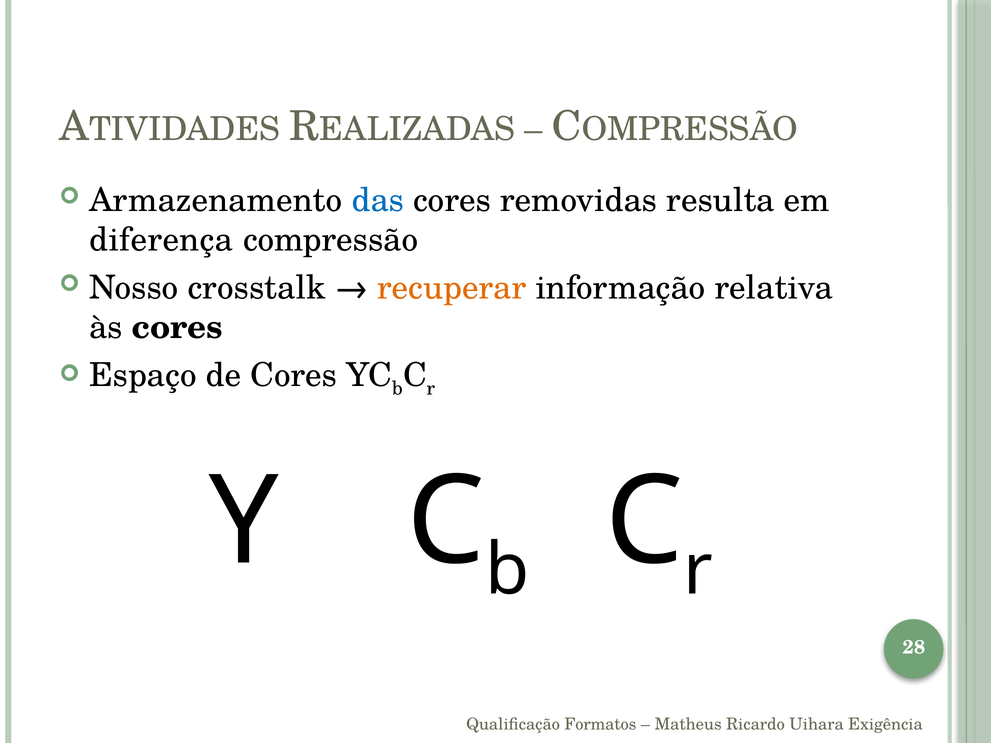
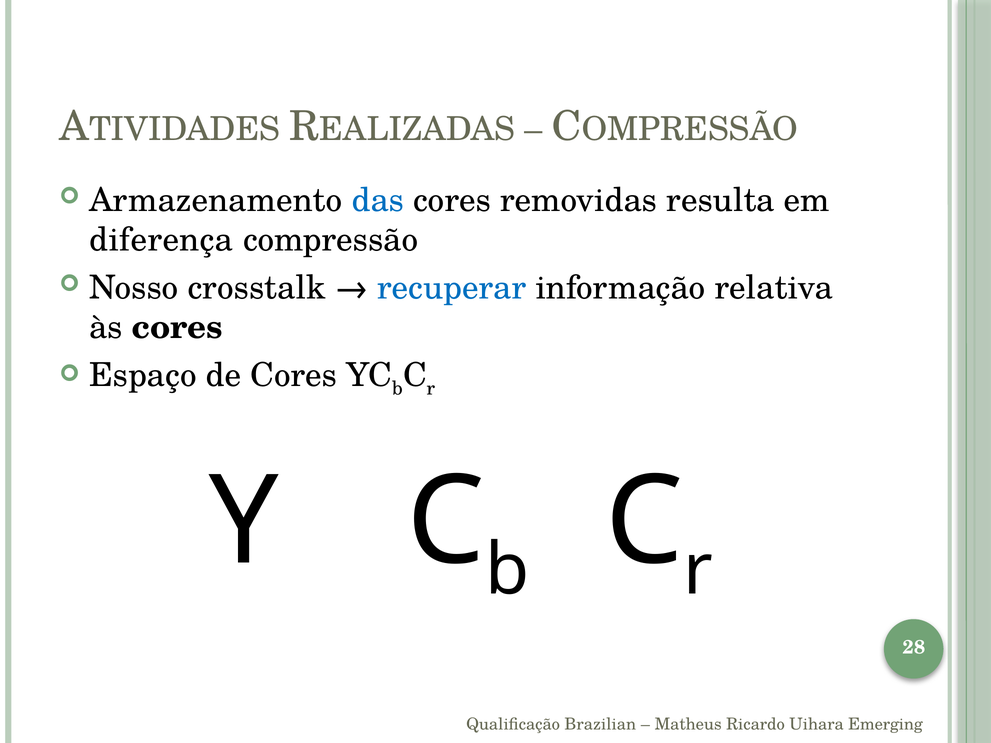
recuperar colour: orange -> blue (452, 288)
Formatos: Formatos -> Brazilian (600, 725)
Exigência: Exigência -> Emerging (885, 725)
